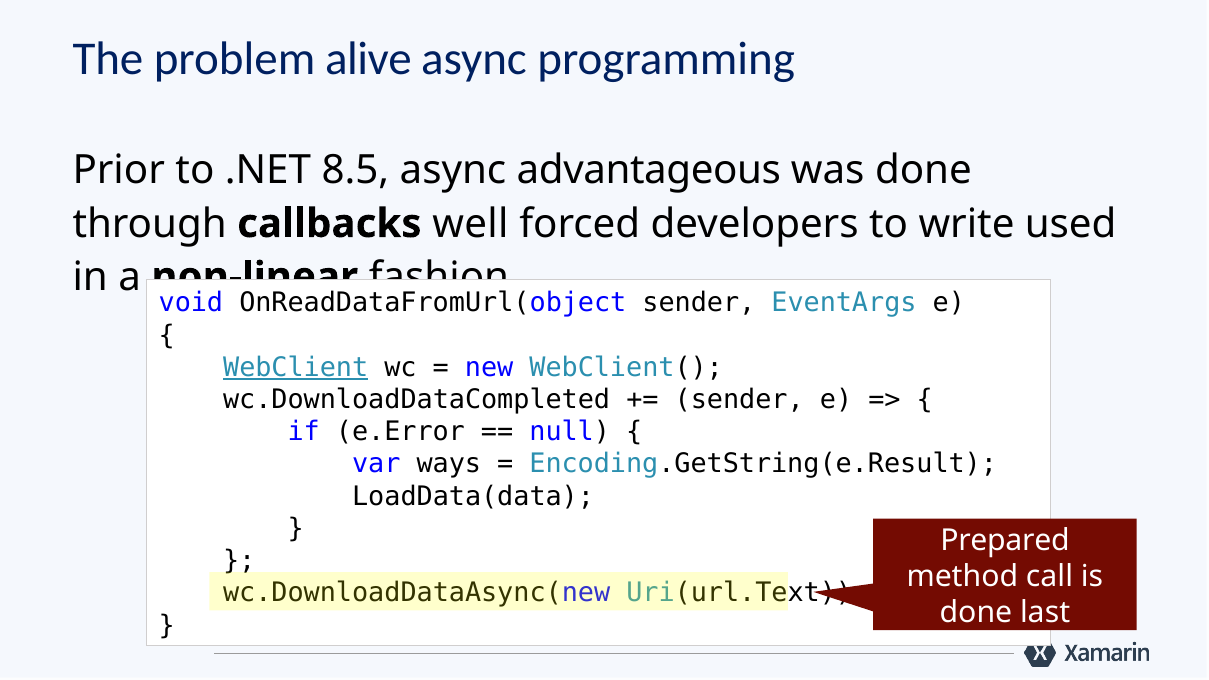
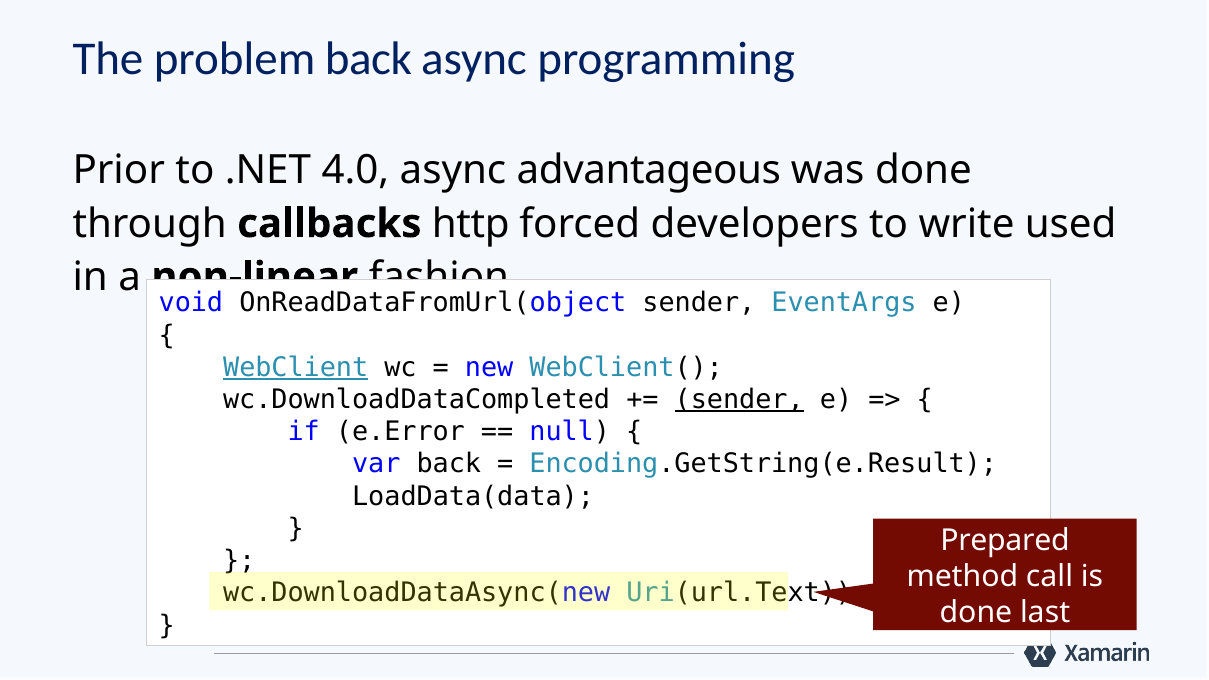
problem alive: alive -> back (368, 59)
8.5: 8.5 -> 4.0 (355, 171)
well: well -> http (471, 224)
sender underline: none -> present (739, 400)
var ways: ways -> back (449, 464)
